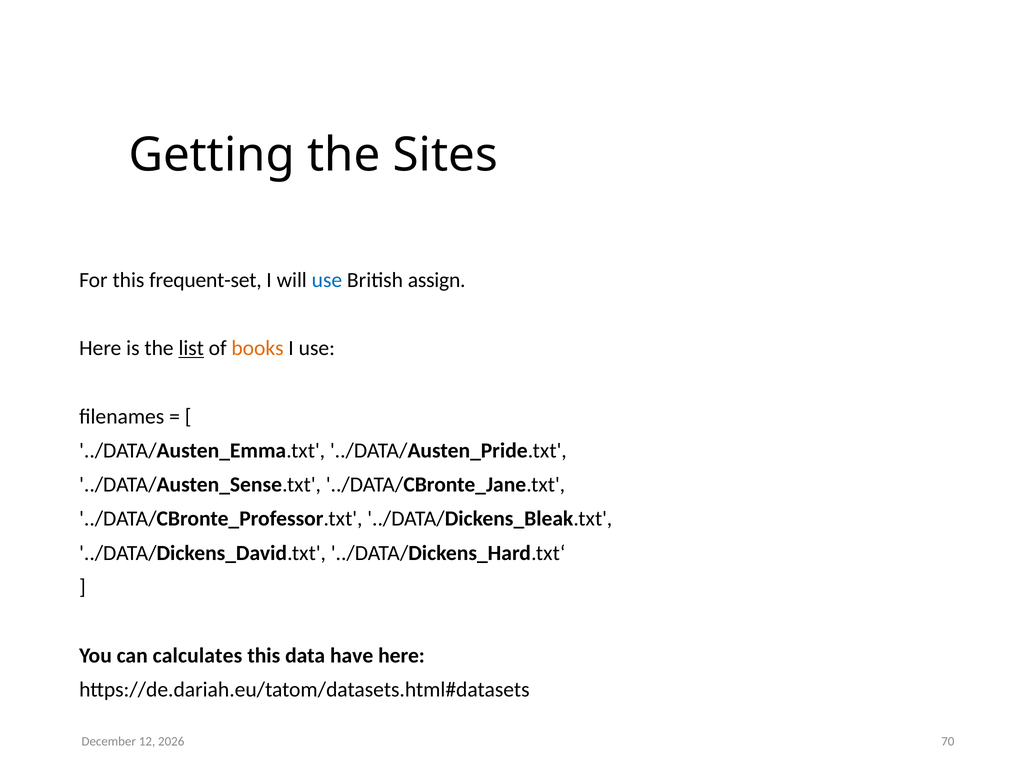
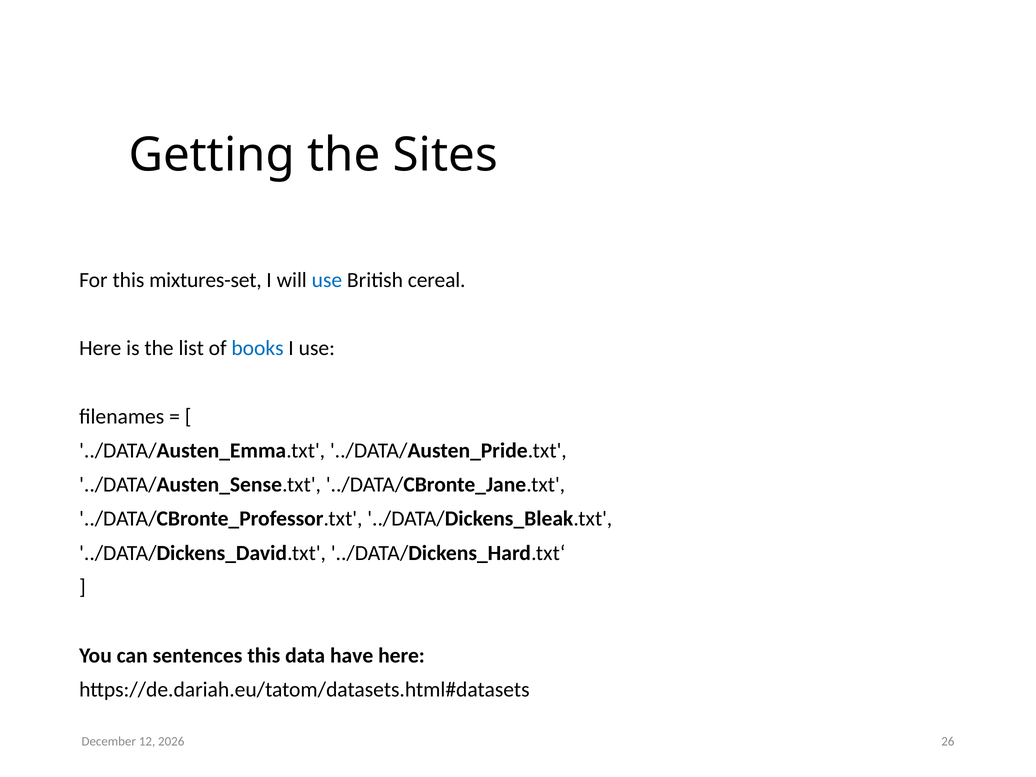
frequent-set: frequent-set -> mixtures-set (205, 280)
assign: assign -> cereal (437, 280)
list underline: present -> none (191, 348)
books colour: orange -> blue (258, 348)
calculates: calculates -> sentences (198, 655)
70: 70 -> 26 (948, 742)
